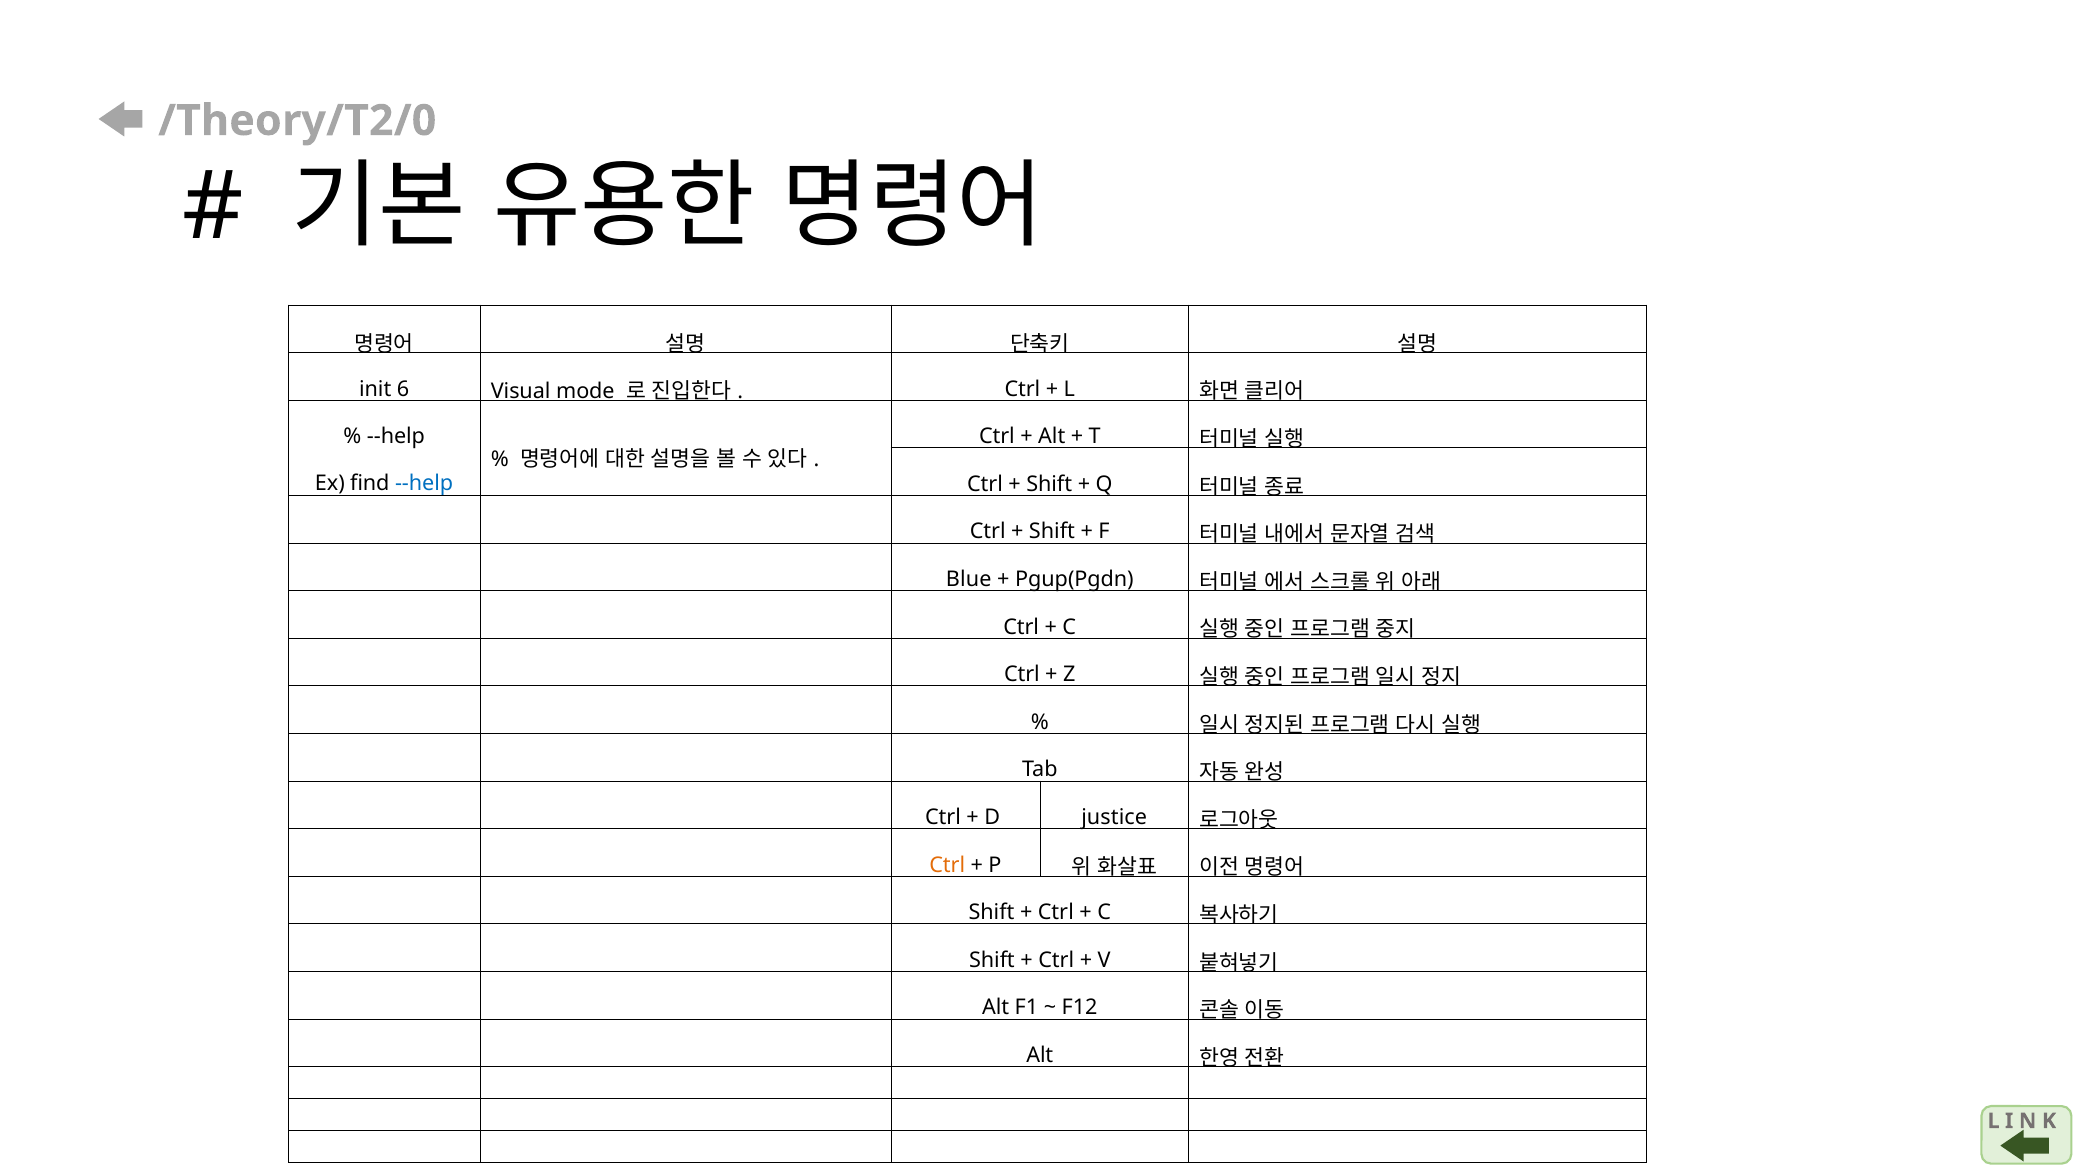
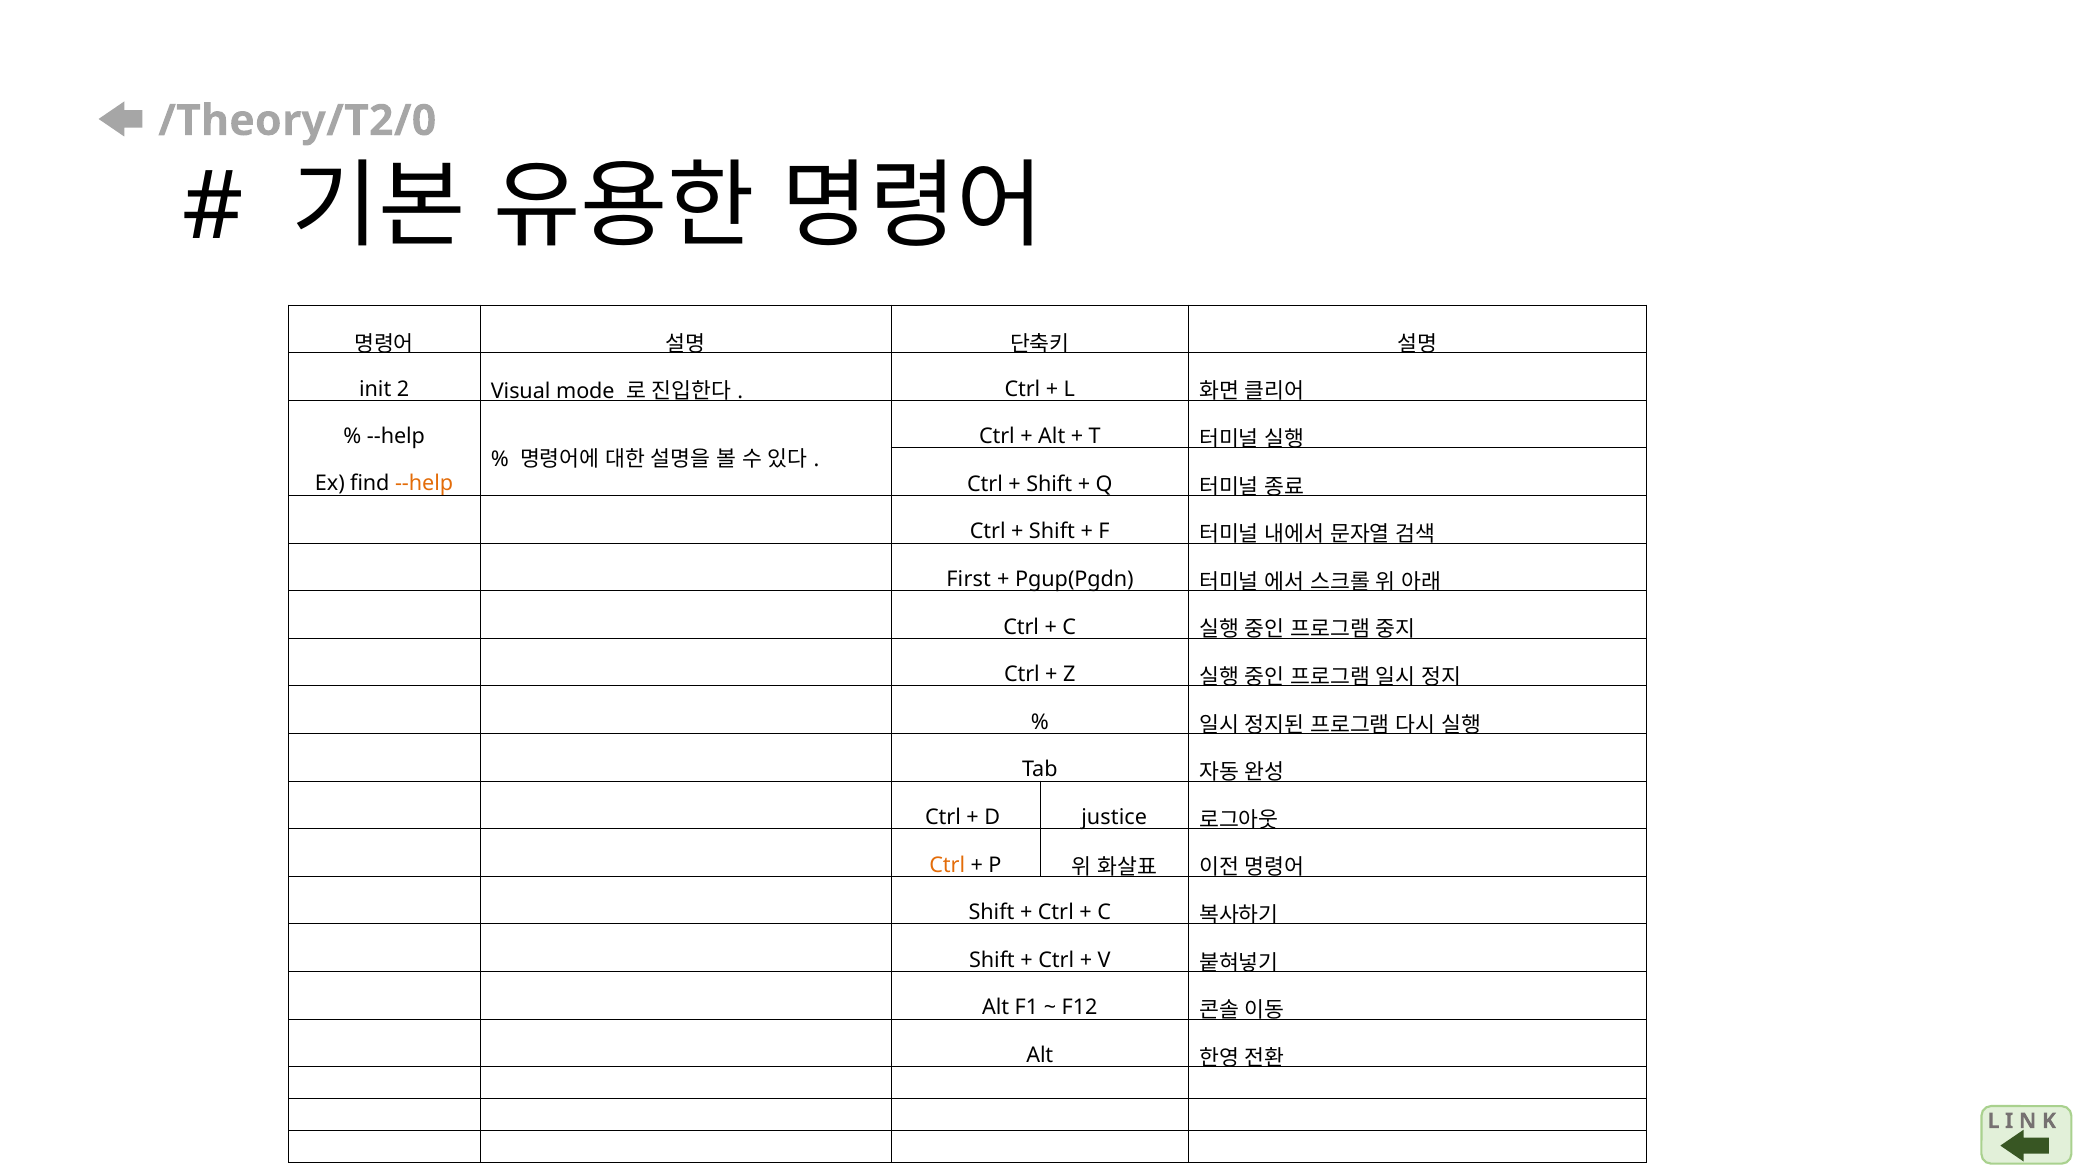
6: 6 -> 2 (403, 389)
--help colour: blue -> orange (424, 483)
Blue: Blue -> First (969, 579)
